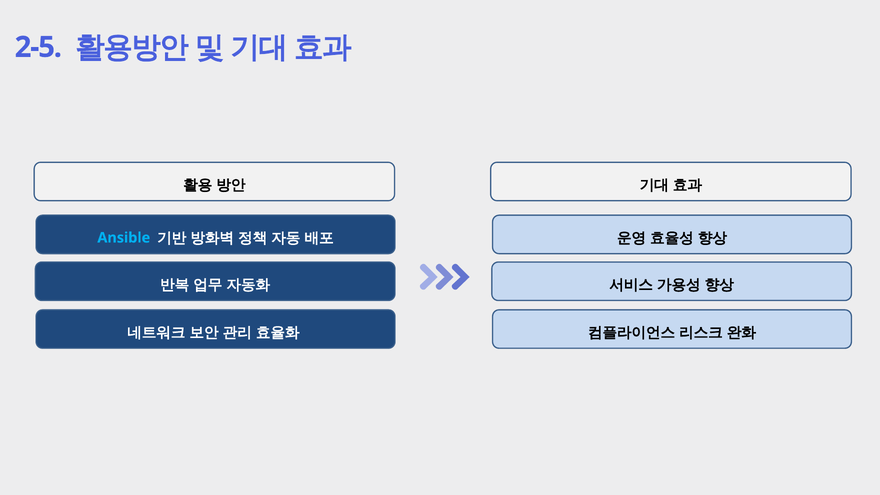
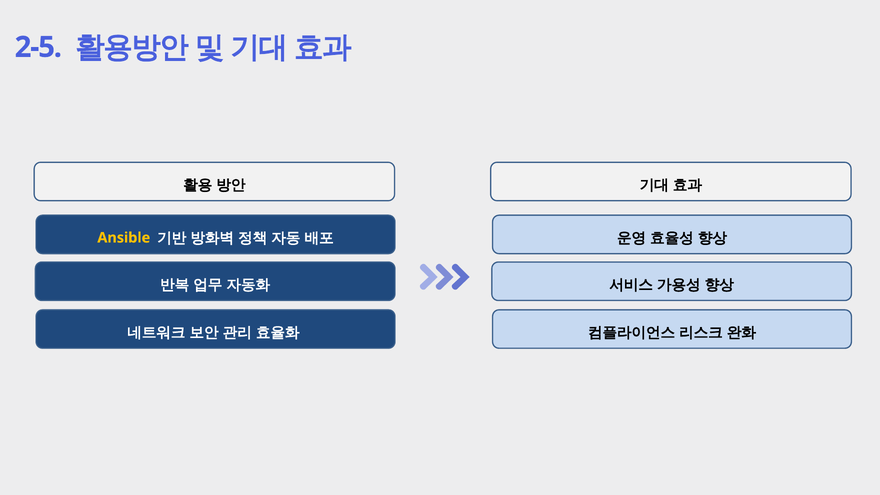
Ansible colour: light blue -> yellow (124, 238)
